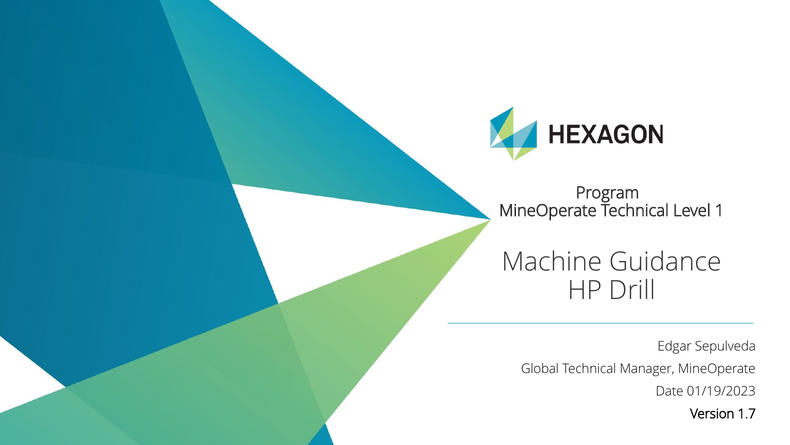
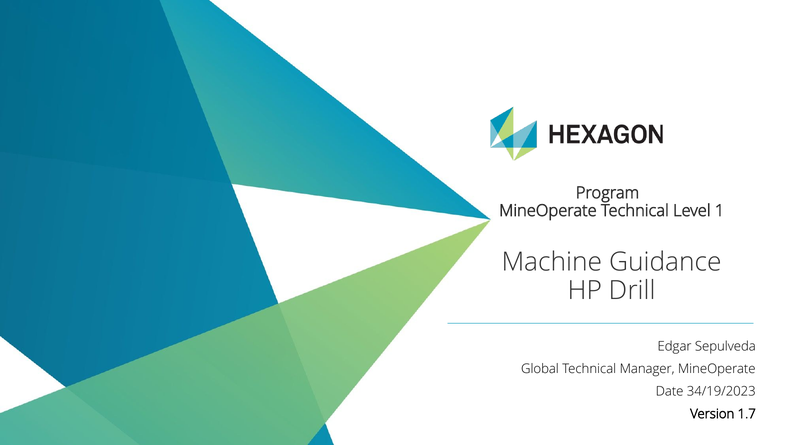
01/19/2023: 01/19/2023 -> 34/19/2023 (721, 391)
